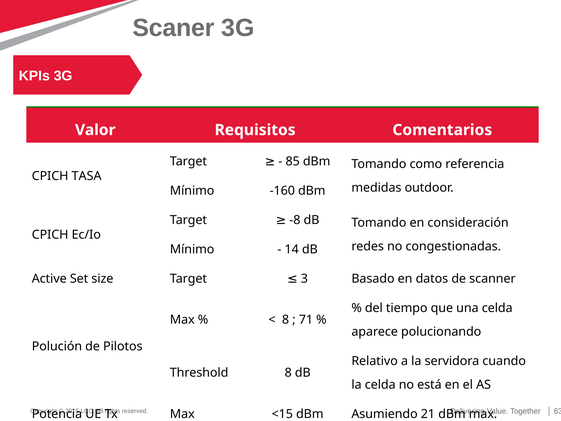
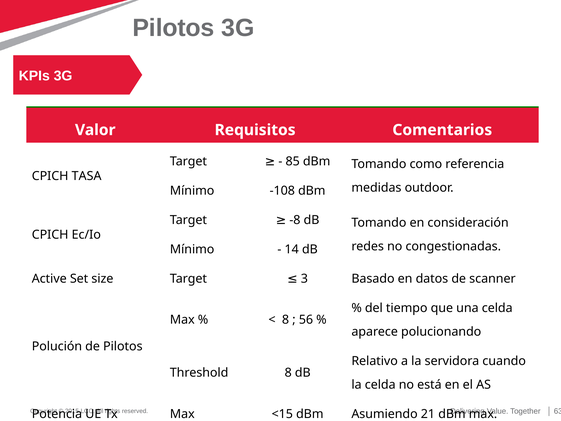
Scaner: Scaner -> Pilotos (173, 28)
-160: -160 -> -108 (282, 190)
71: 71 -> 56 (306, 320)
